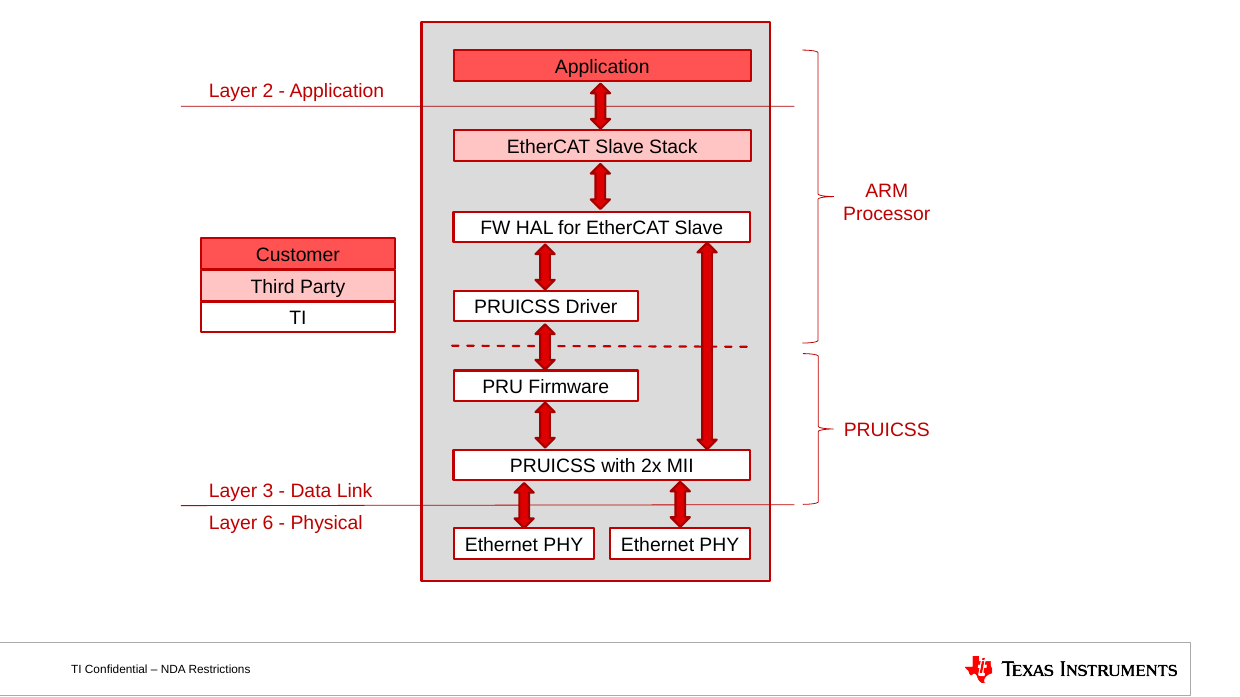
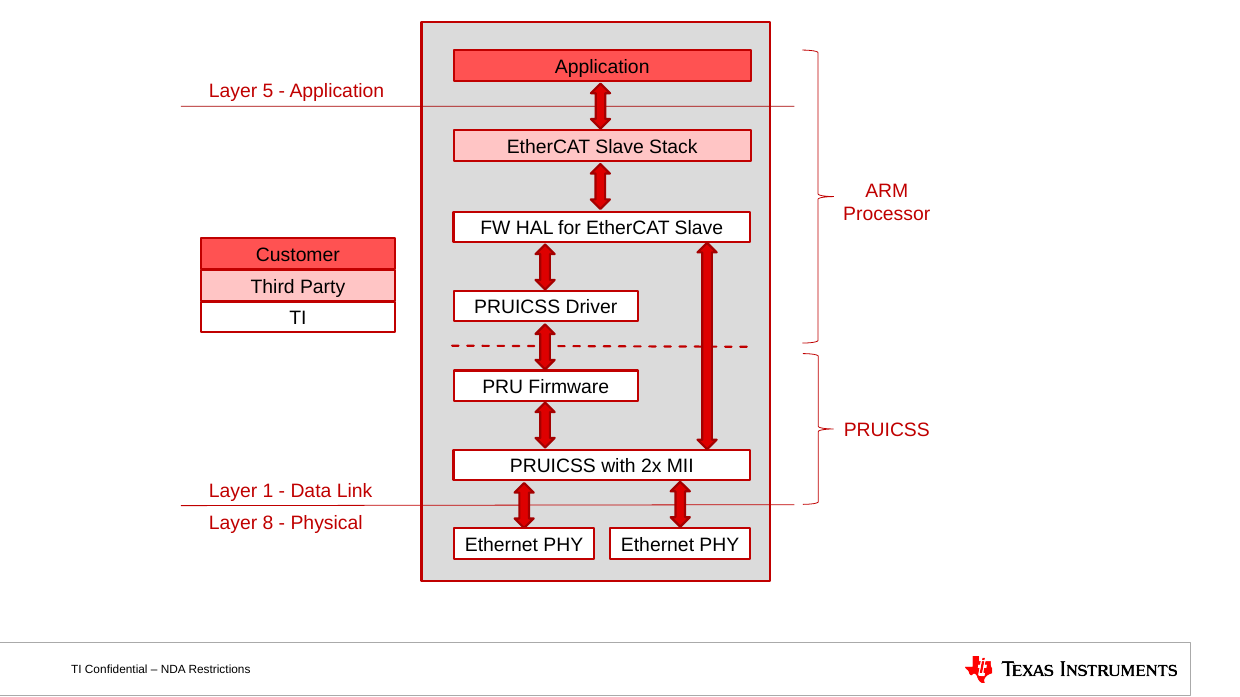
2: 2 -> 5 (268, 91)
3: 3 -> 1 (268, 491)
6: 6 -> 8 (268, 524)
